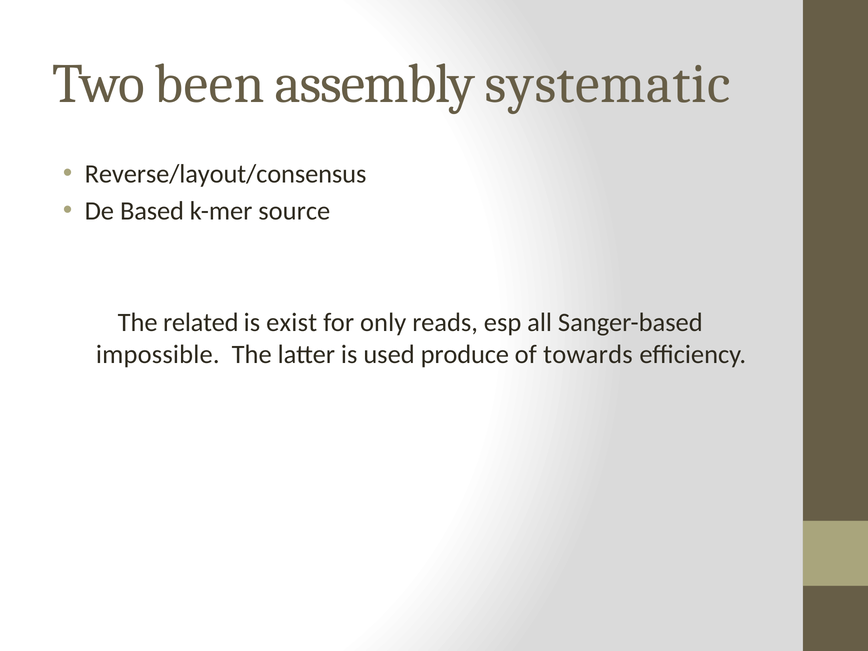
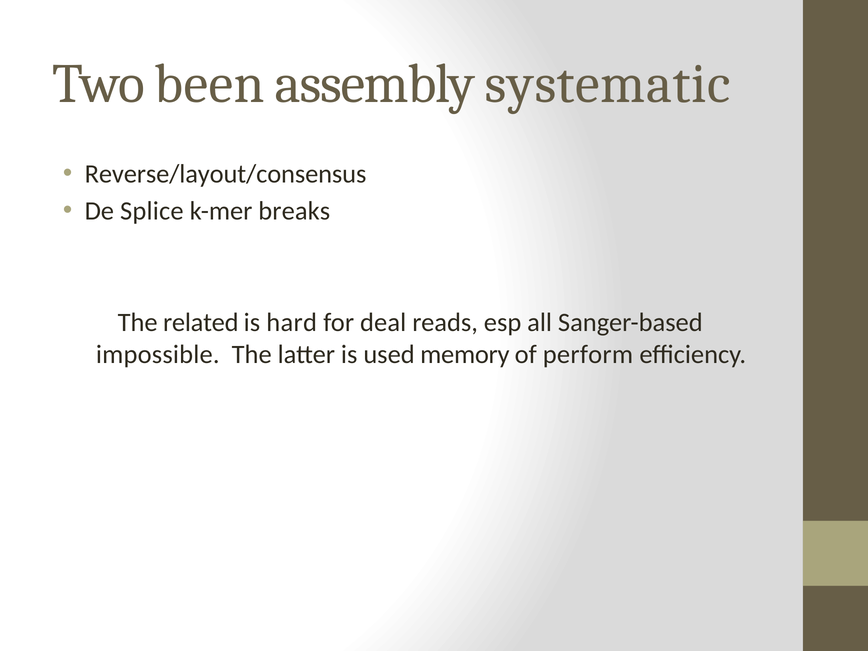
Based: Based -> Splice (152, 211)
source: source -> breaks (294, 211)
exist: exist -> hard (292, 322)
only: only -> deal (383, 322)
produce: produce -> memory (465, 354)
towards: towards -> perform (588, 354)
